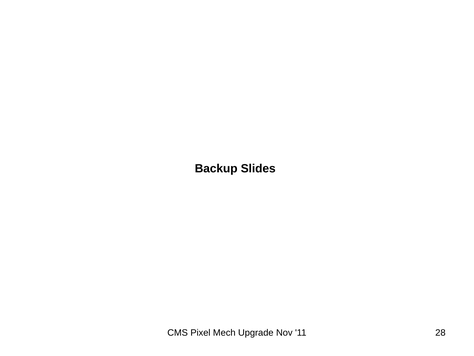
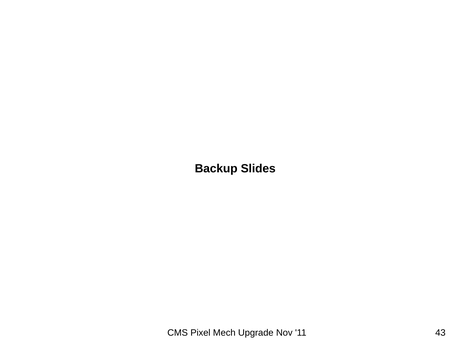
28: 28 -> 43 (440, 332)
